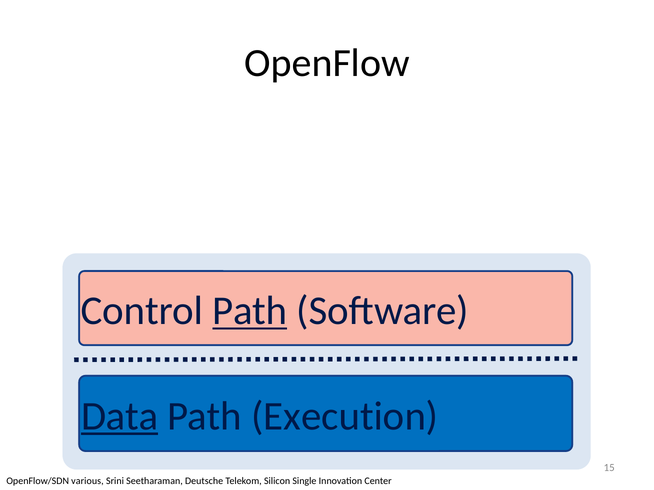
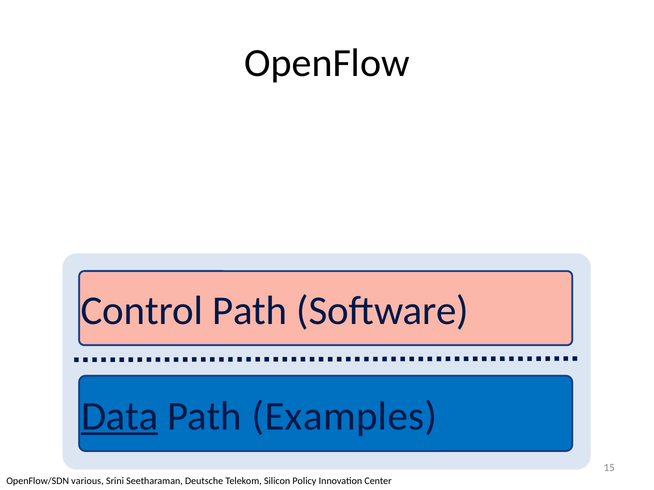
Path underline: present -> none (250, 311)
Execution: Execution -> Examples (345, 417)
Single: Single -> Policy (304, 482)
